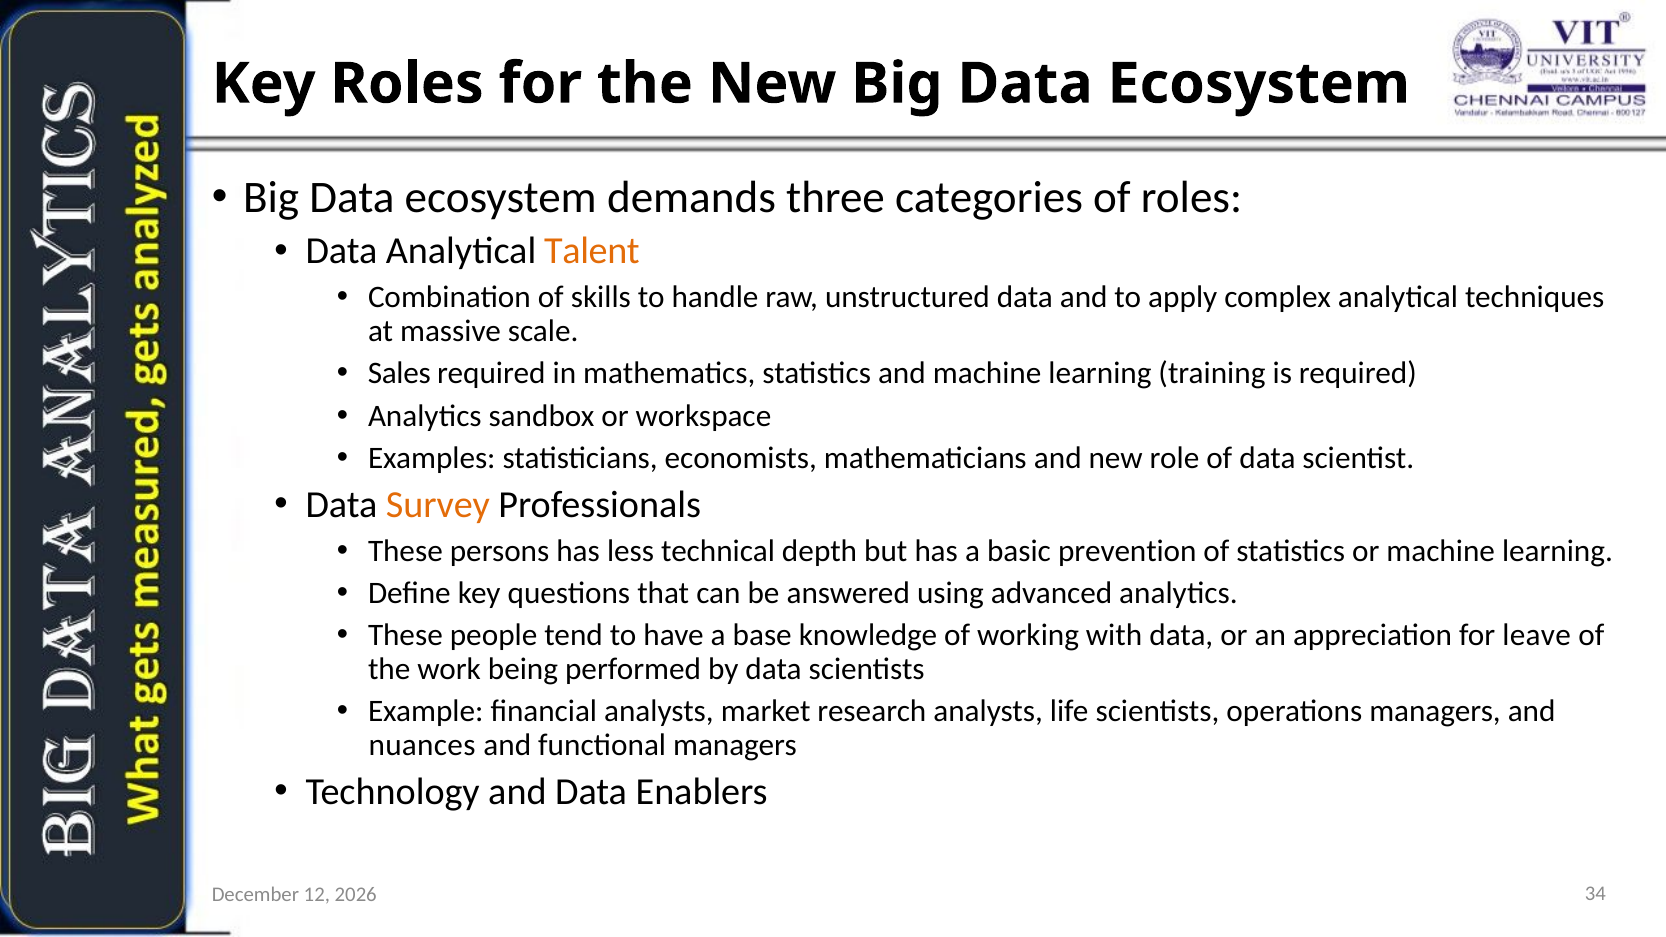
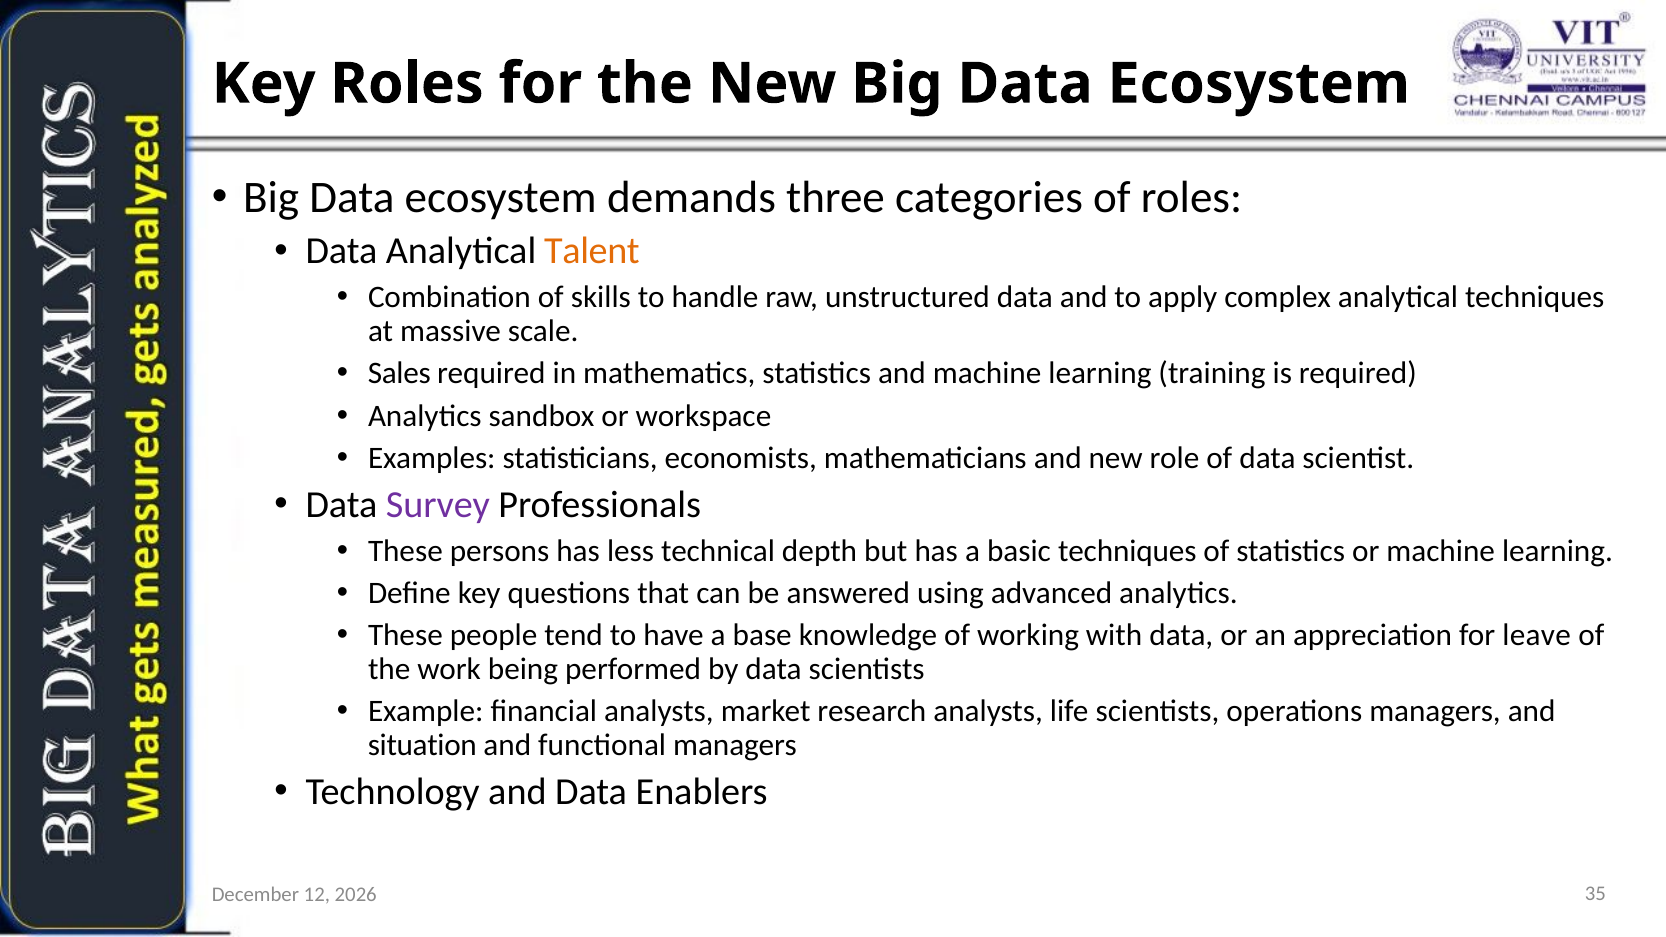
Survey colour: orange -> purple (438, 505)
basic prevention: prevention -> techniques (1127, 551)
nuances: nuances -> situation (422, 745)
34: 34 -> 35 (1595, 894)
